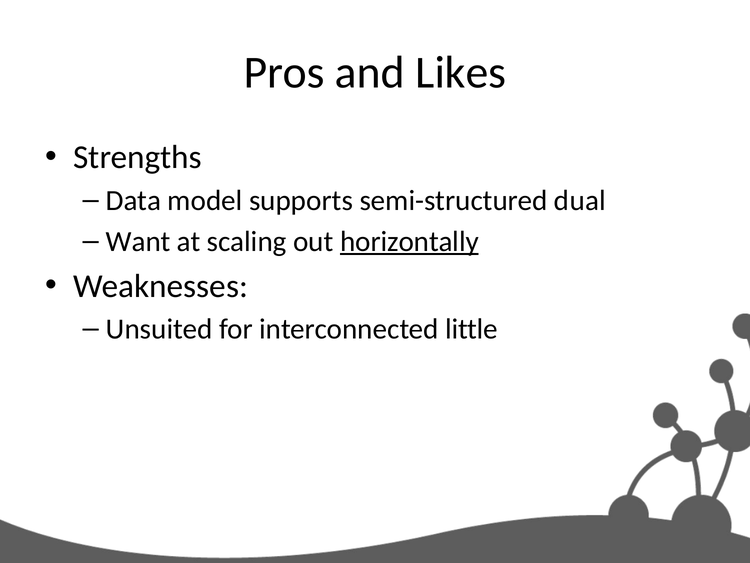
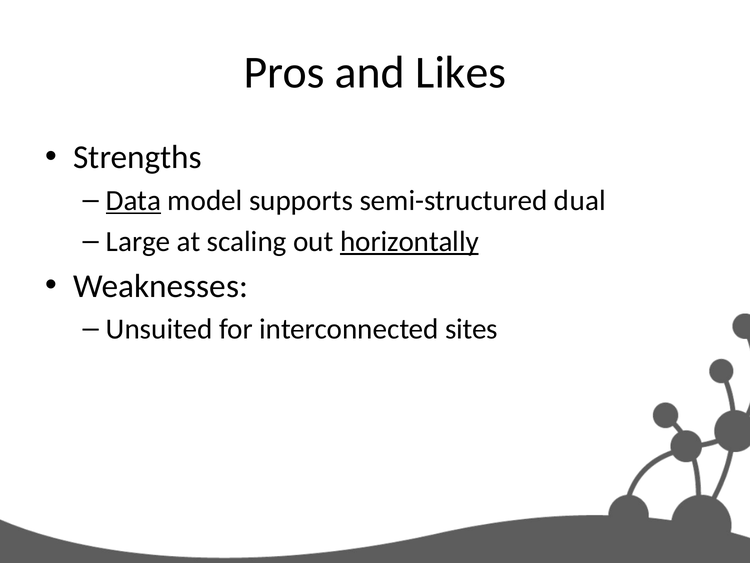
Data underline: none -> present (133, 200)
Want: Want -> Large (138, 241)
little: little -> sites (472, 329)
